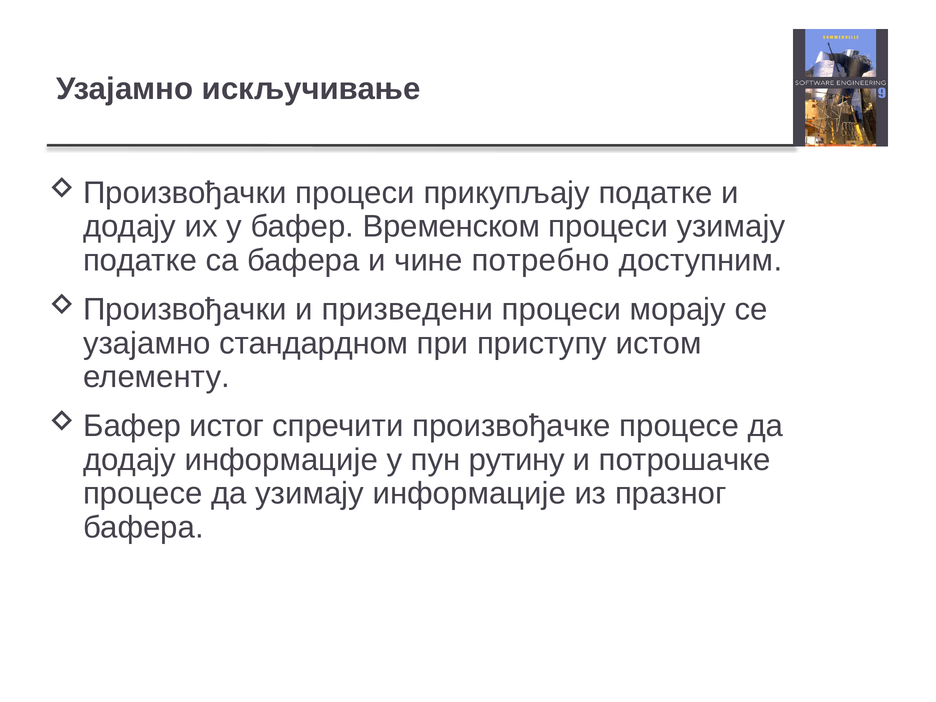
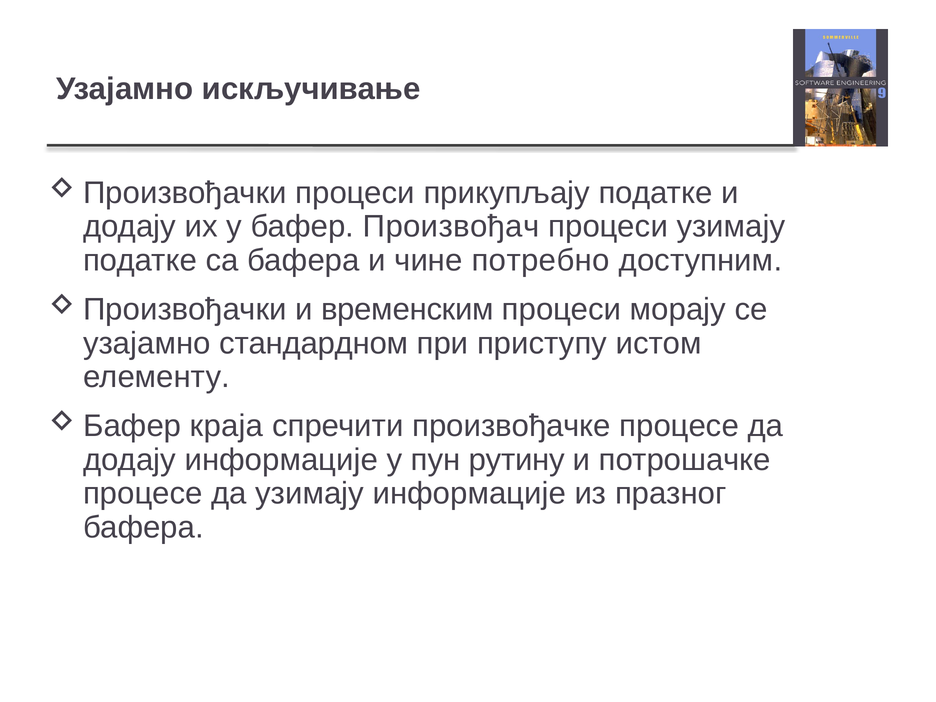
Временском: Временском -> Произвођач (451, 227)
призведени: призведени -> временским (407, 310)
истог: истог -> краја (227, 426)
